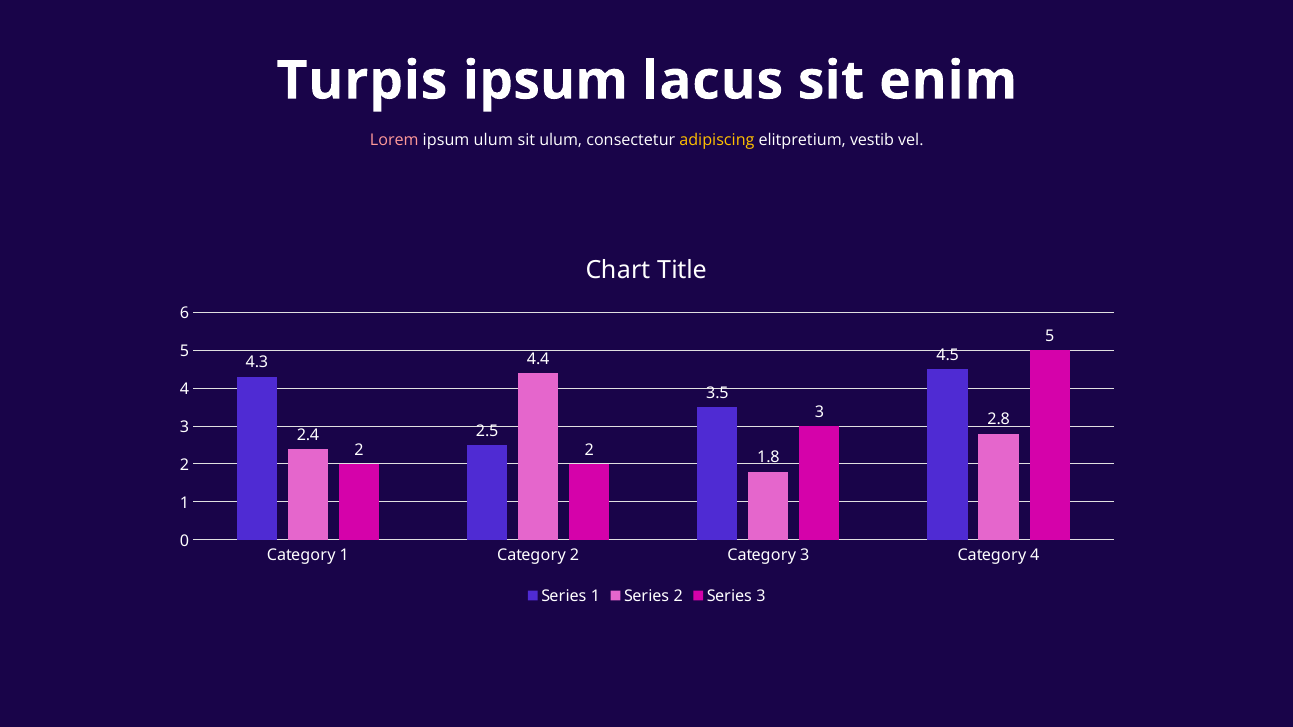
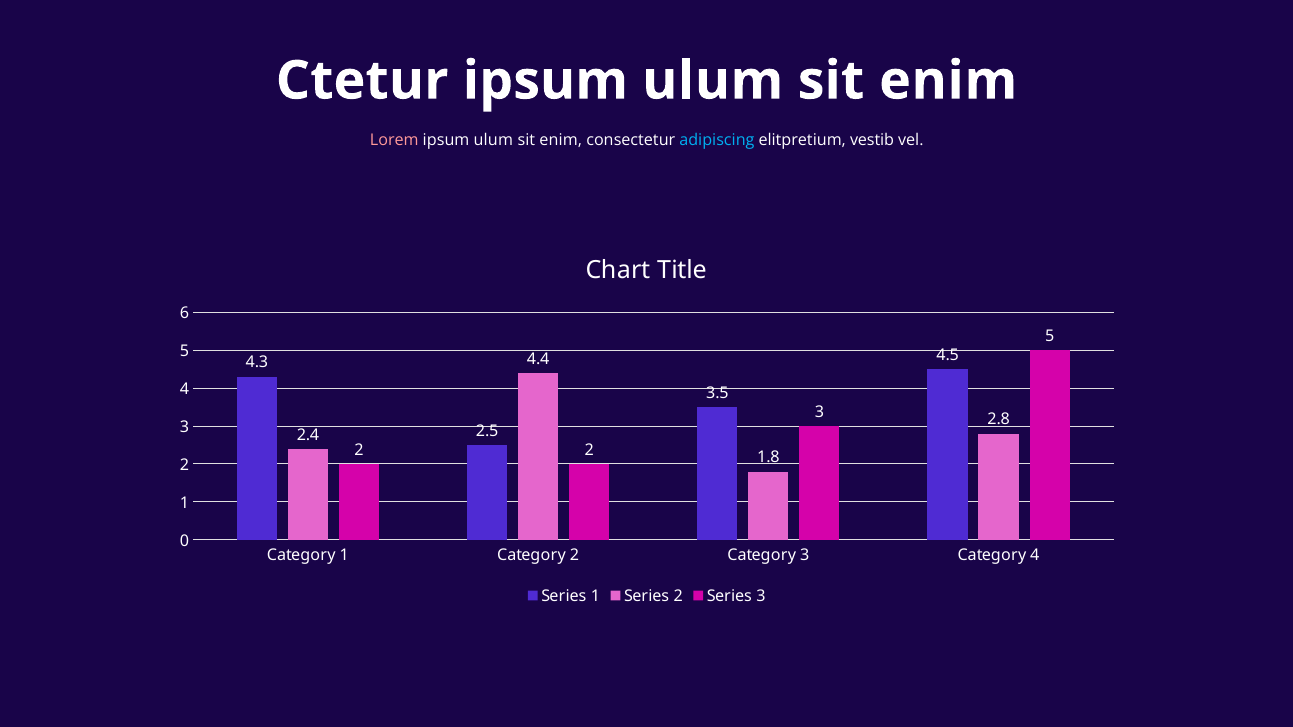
Turpis: Turpis -> Ctetur (362, 81)
lacus: lacus -> ulum (713, 81)
ulum: ulum -> enim (561, 140)
adipiscing colour: yellow -> light blue (717, 140)
